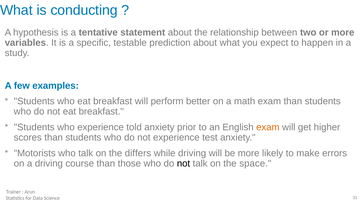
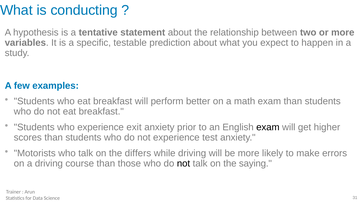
told: told -> exit (134, 127)
exam colour: orange -> black (268, 127)
space: space -> saying (255, 164)
